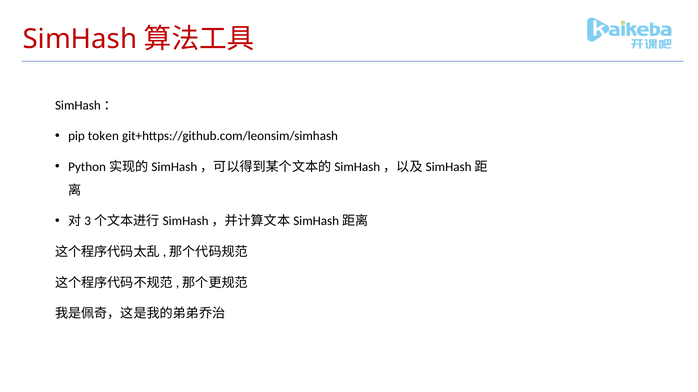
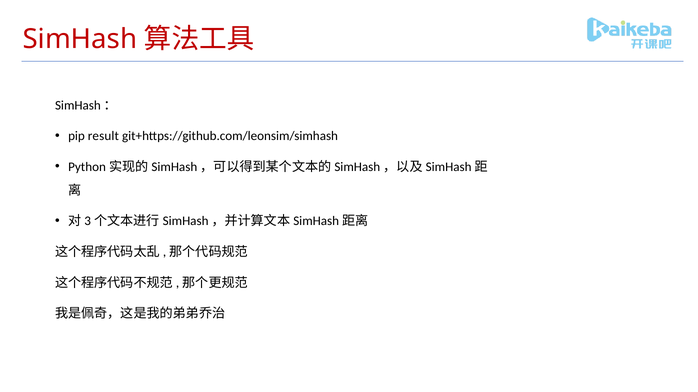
token: token -> result (103, 136)
